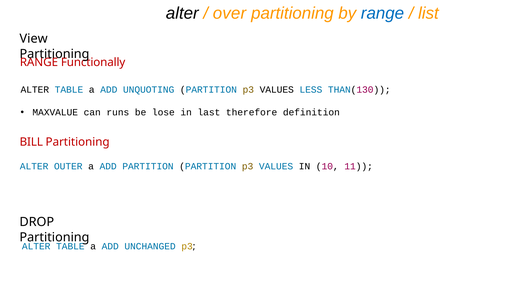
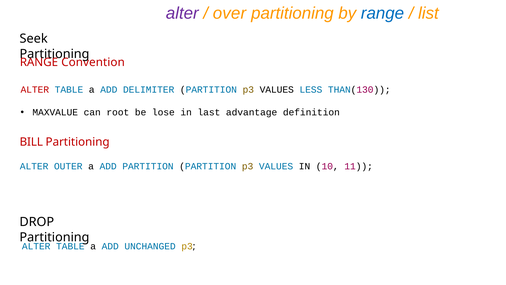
alter colour: black -> purple (182, 13)
View: View -> Seek (34, 39)
Functionally: Functionally -> Convention (93, 62)
ALTER colour: black -> red (35, 89)
UNQUOTING: UNQUOTING -> DELIMITER (149, 89)
runs: runs -> root (118, 112)
therefore: therefore -> advantage (252, 112)
